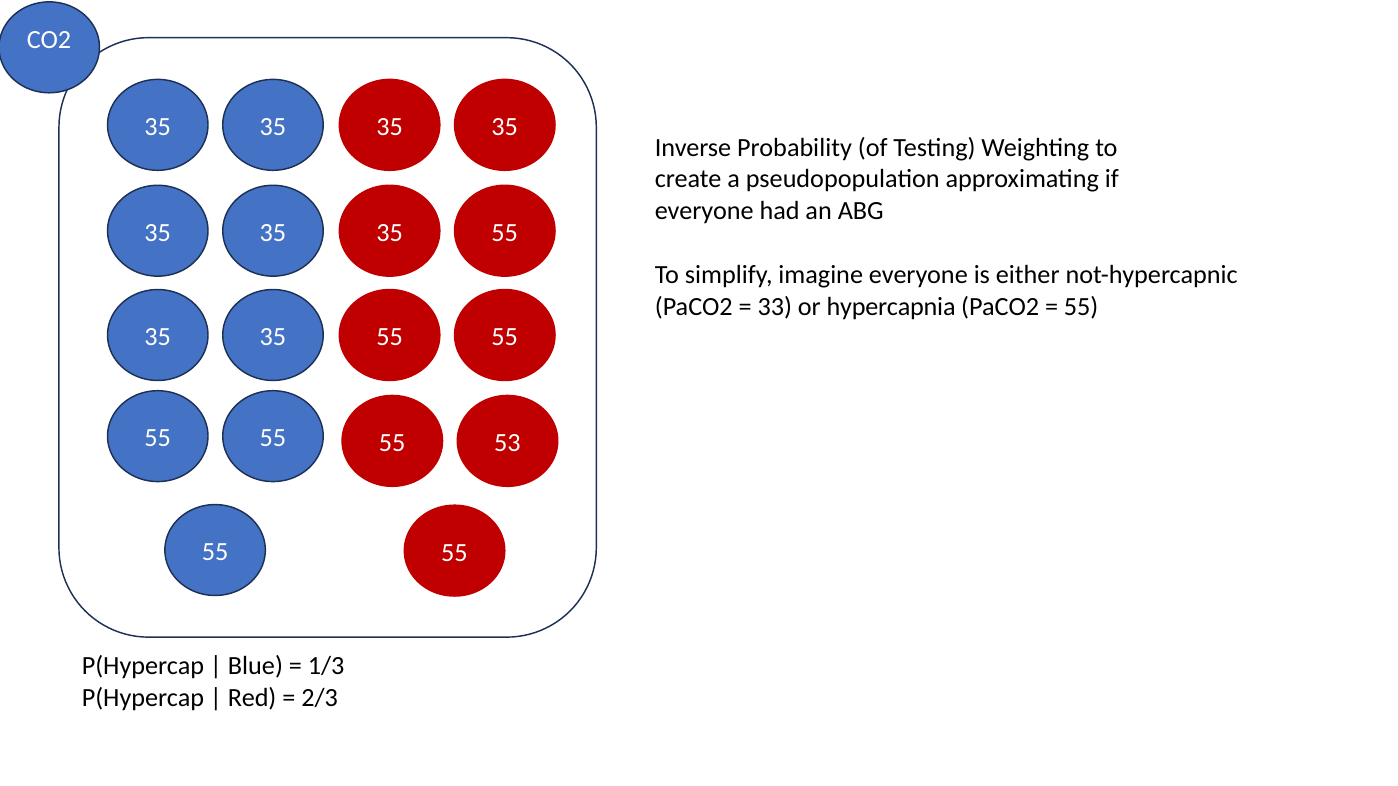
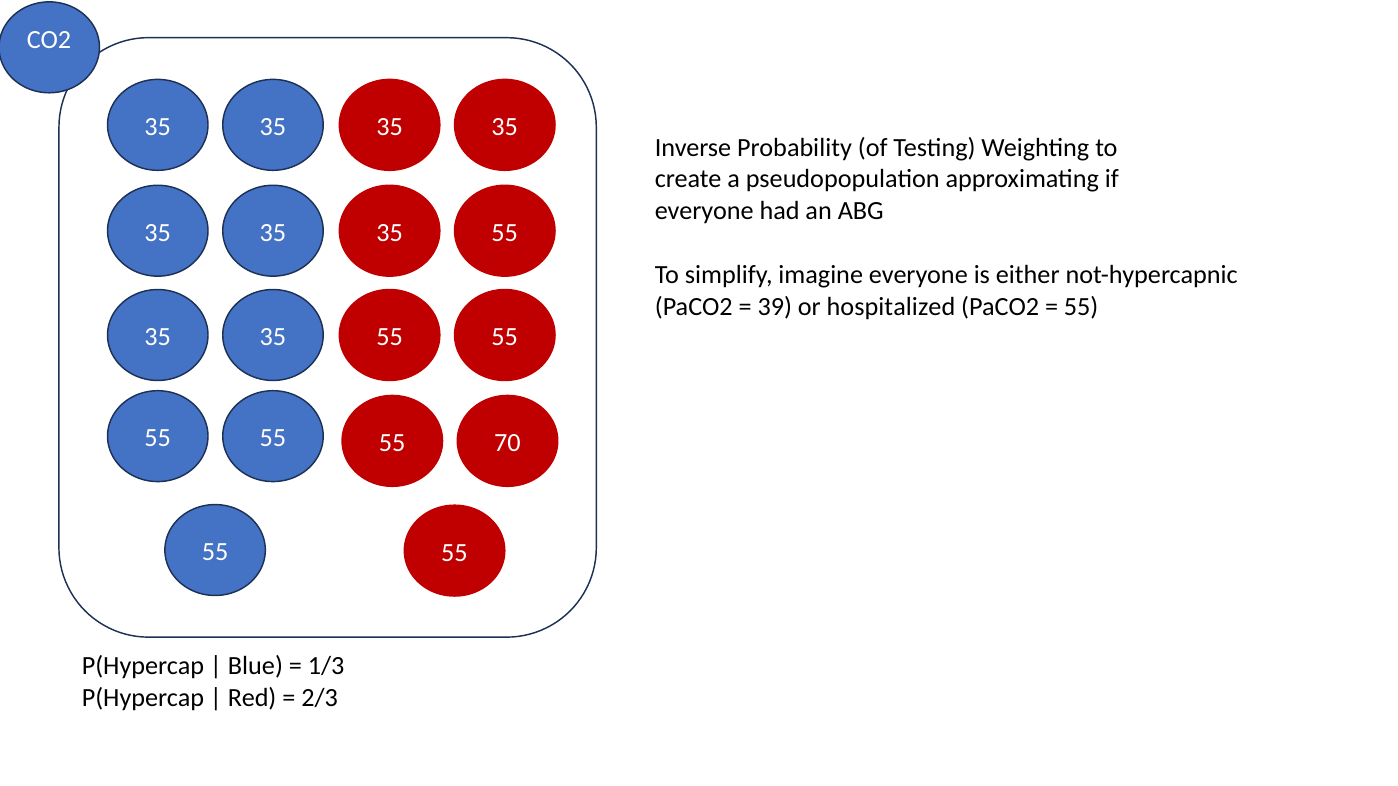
33: 33 -> 39 (775, 307)
hypercapnia: hypercapnia -> hospitalized (891, 307)
53: 53 -> 70 (507, 443)
